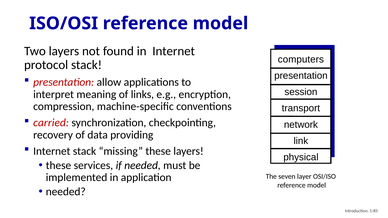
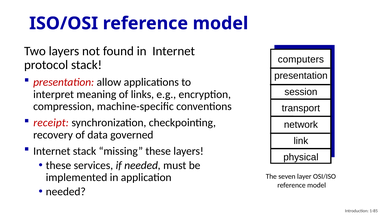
carried: carried -> receipt (51, 123)
providing: providing -> governed (132, 135)
